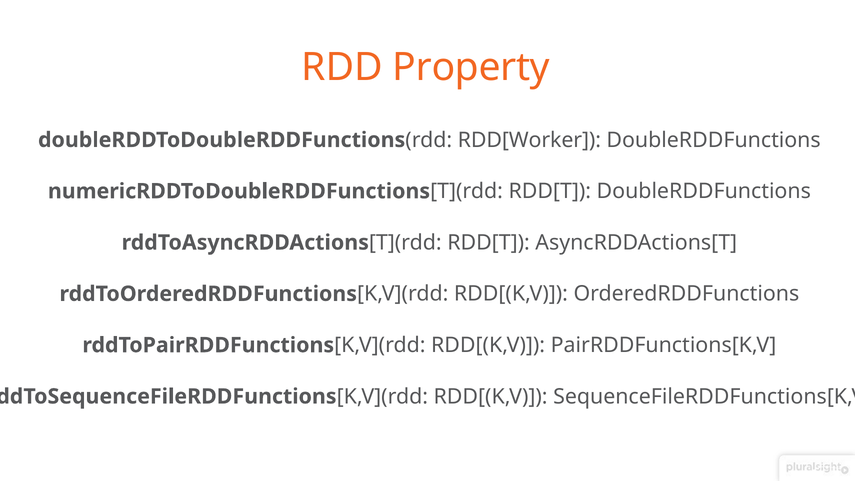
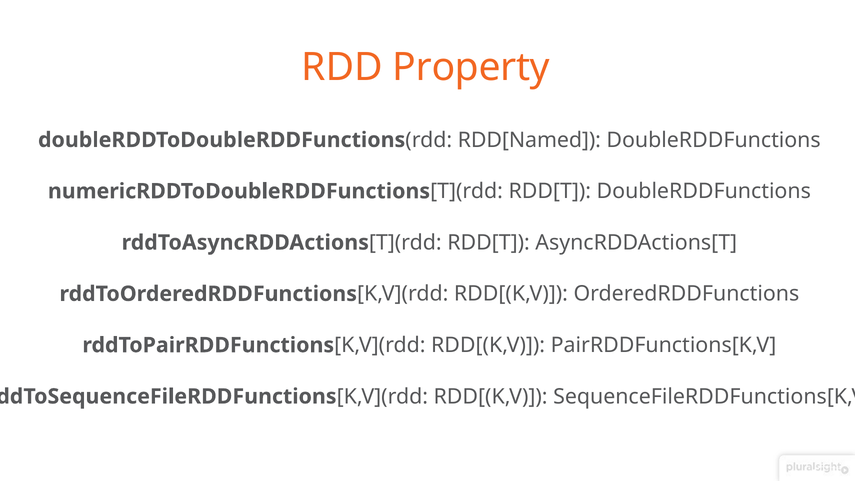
RDD[Worker: RDD[Worker -> RDD[Named (529, 140)
